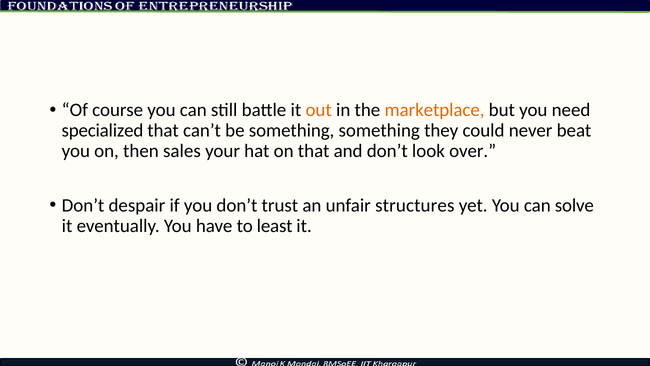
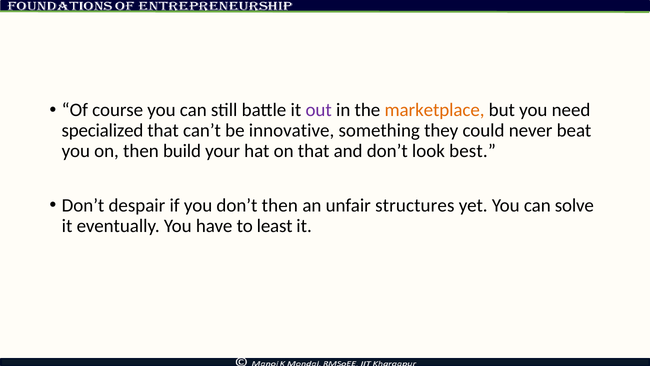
out colour: orange -> purple (319, 110)
be something: something -> innovative (292, 130)
sales: sales -> build (182, 151)
over: over -> best (472, 151)
don’t trust: trust -> then (280, 205)
